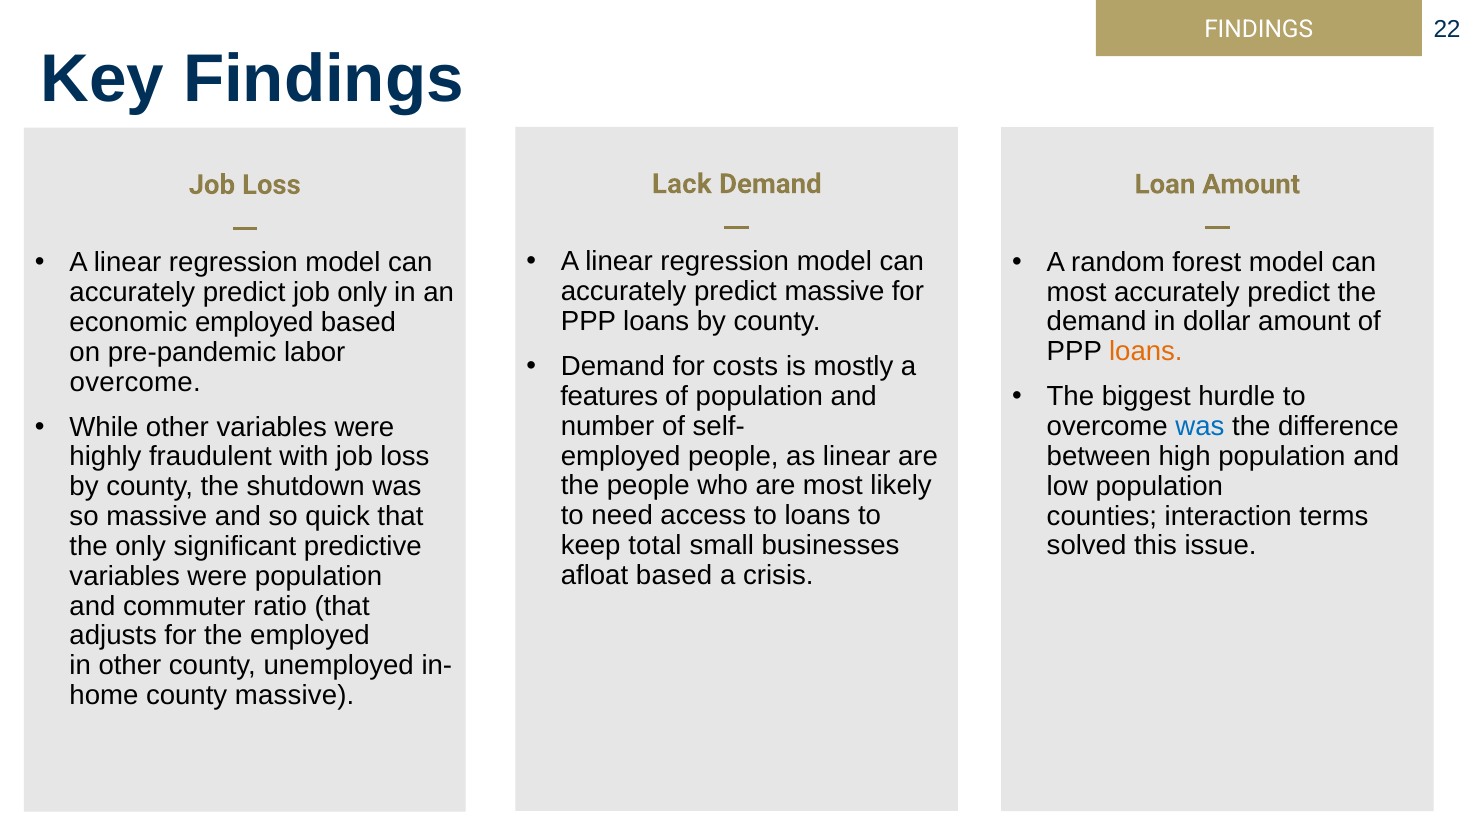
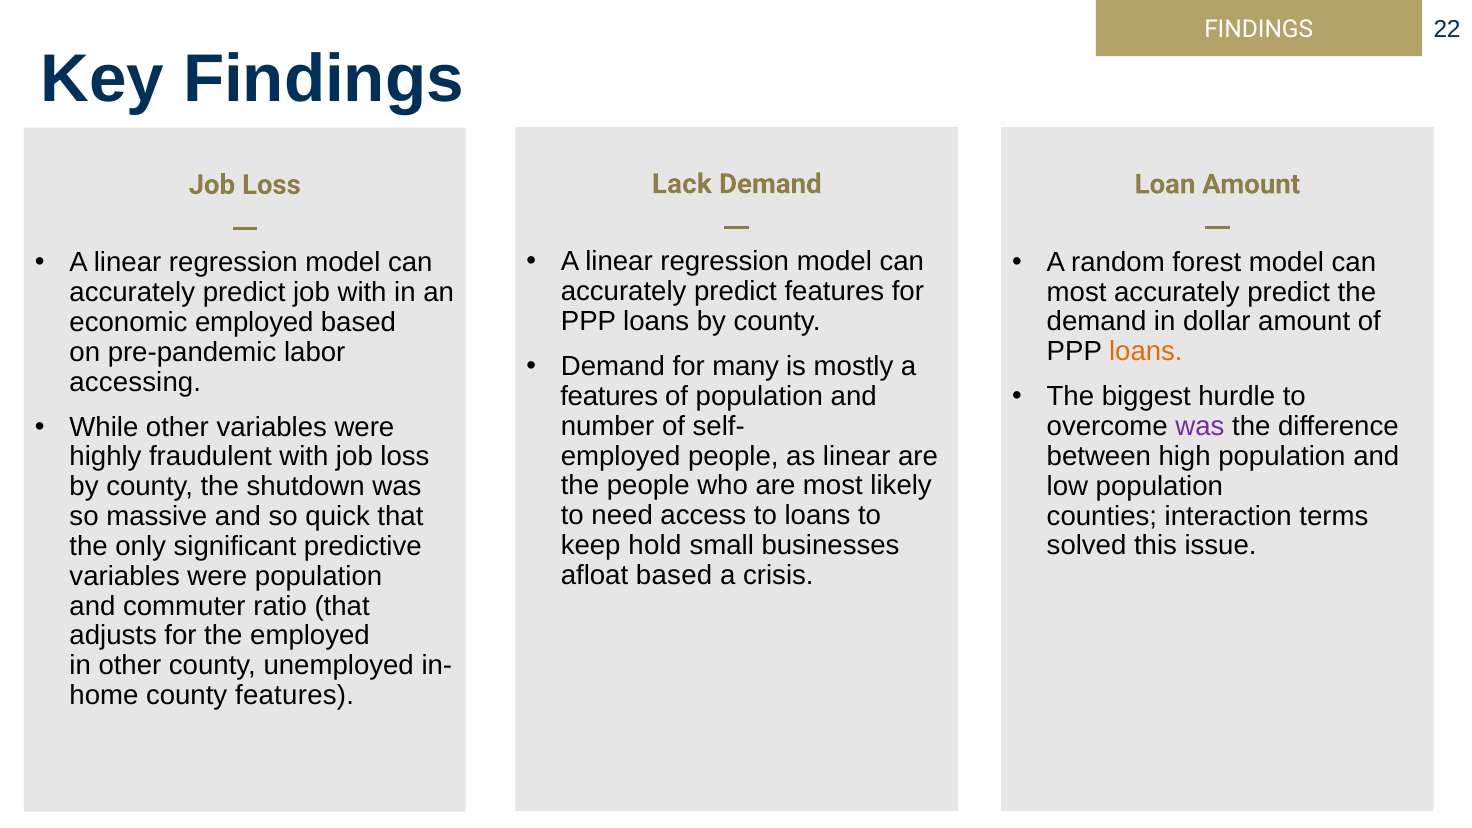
predict massive: massive -> features (834, 292)
job only: only -> with (362, 292)
costs: costs -> many (746, 367)
overcome: overcome -> accessing (135, 382)
was colour: blue -> purple (1200, 427)
total: total -> hold (655, 545)
county massive: massive -> features (295, 695)
